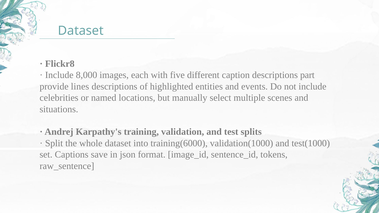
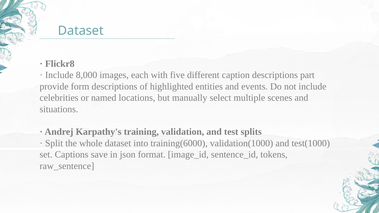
lines: lines -> form (80, 87)
